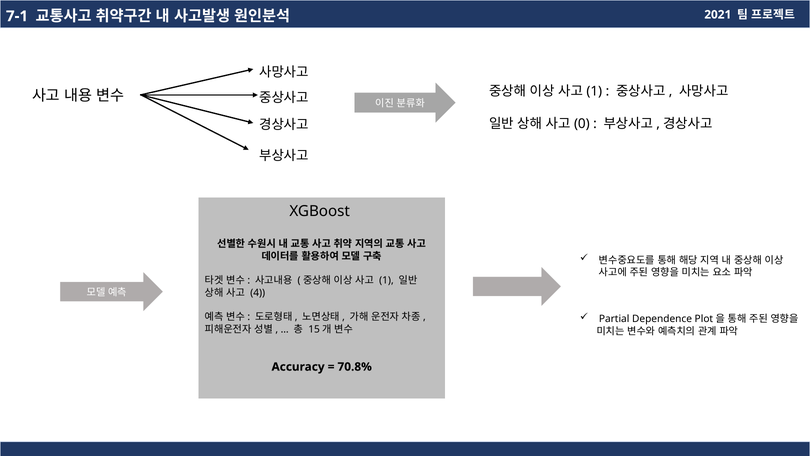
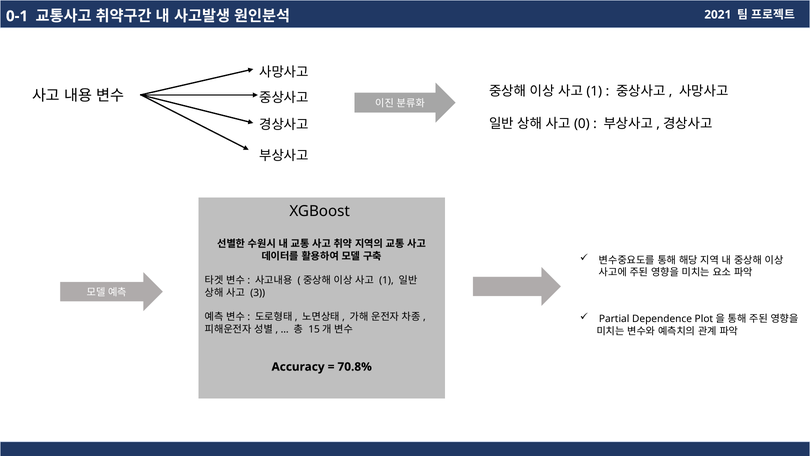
7-1: 7-1 -> 0-1 (17, 16)
4: 4 -> 3 (258, 292)
